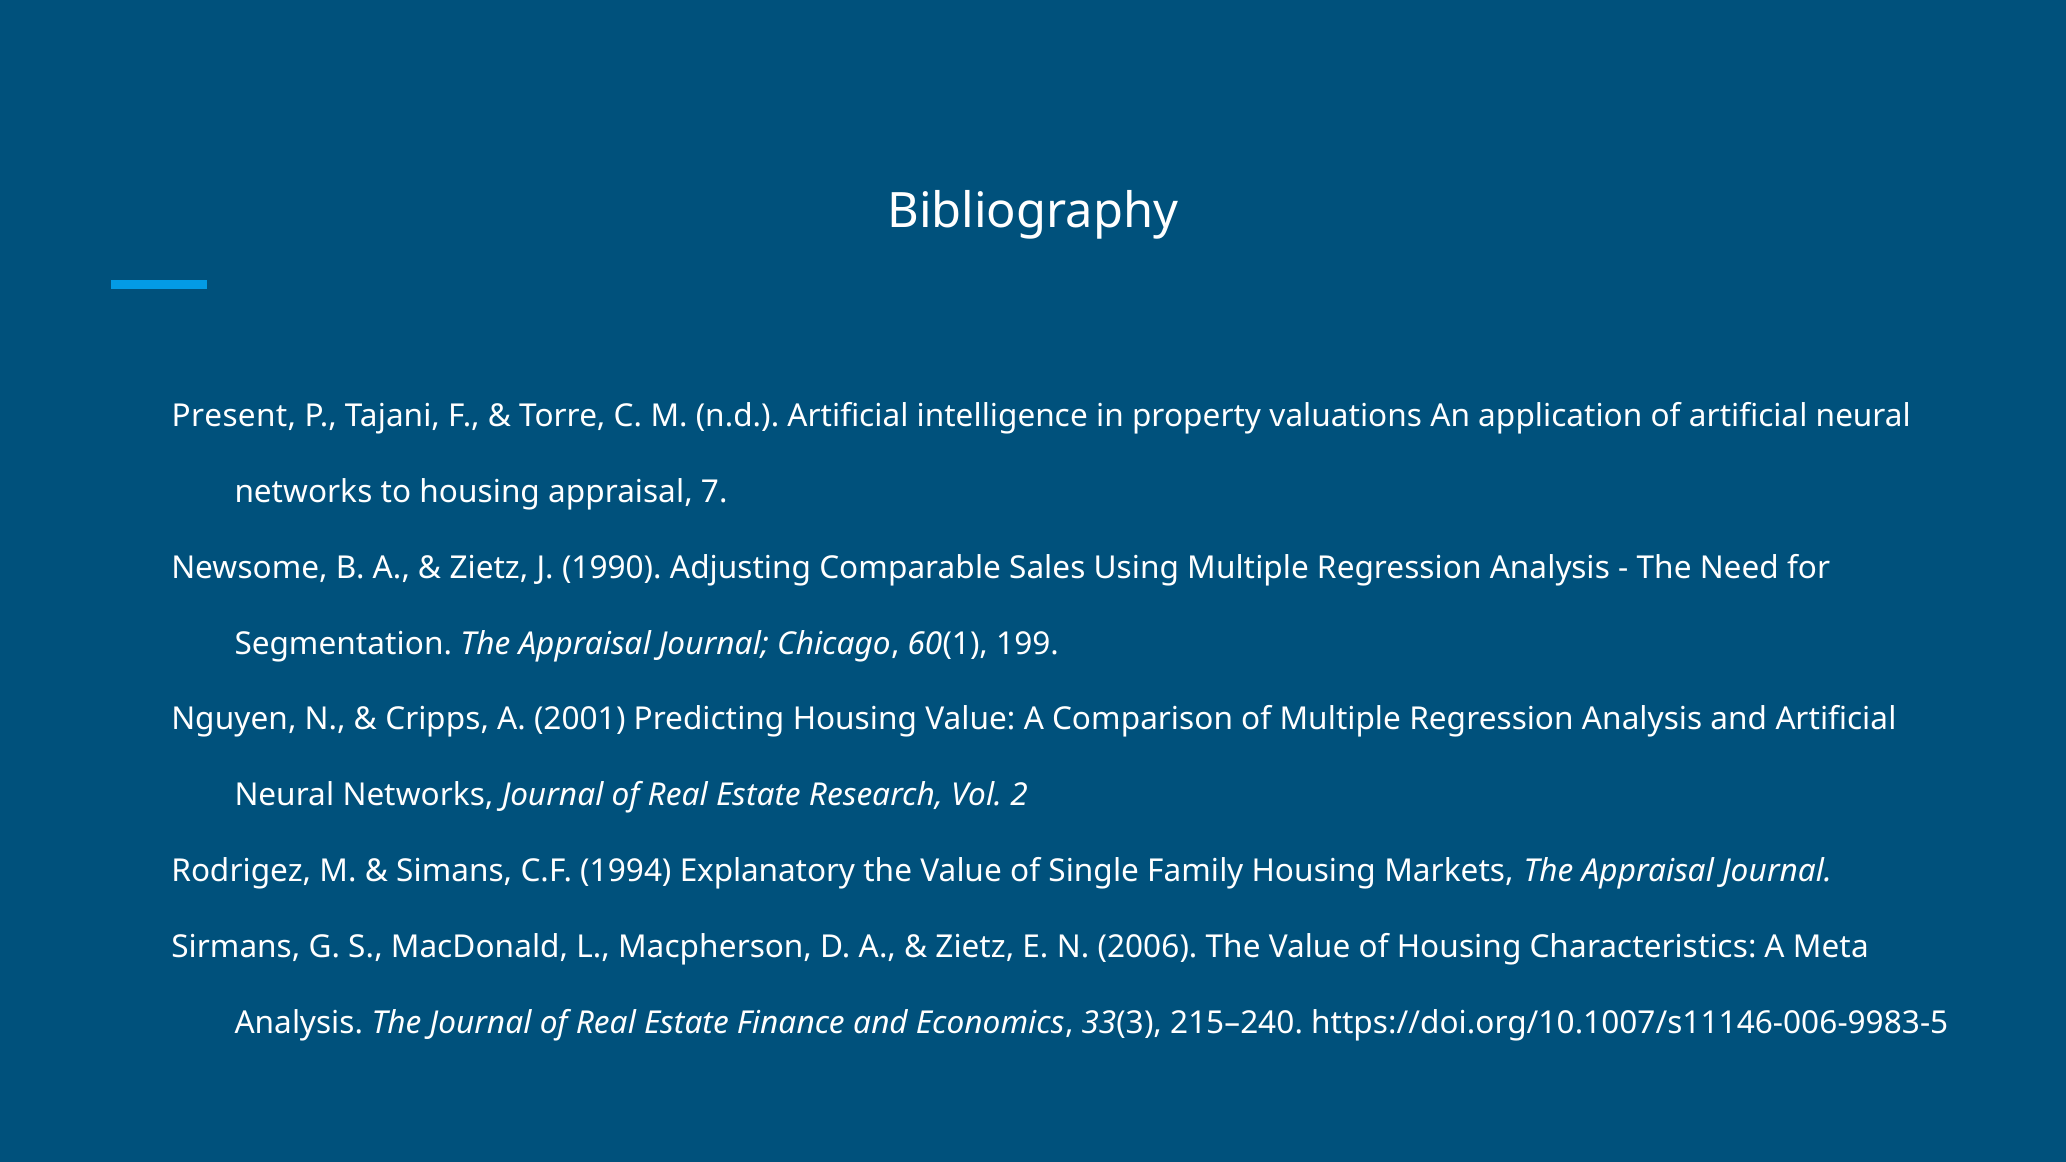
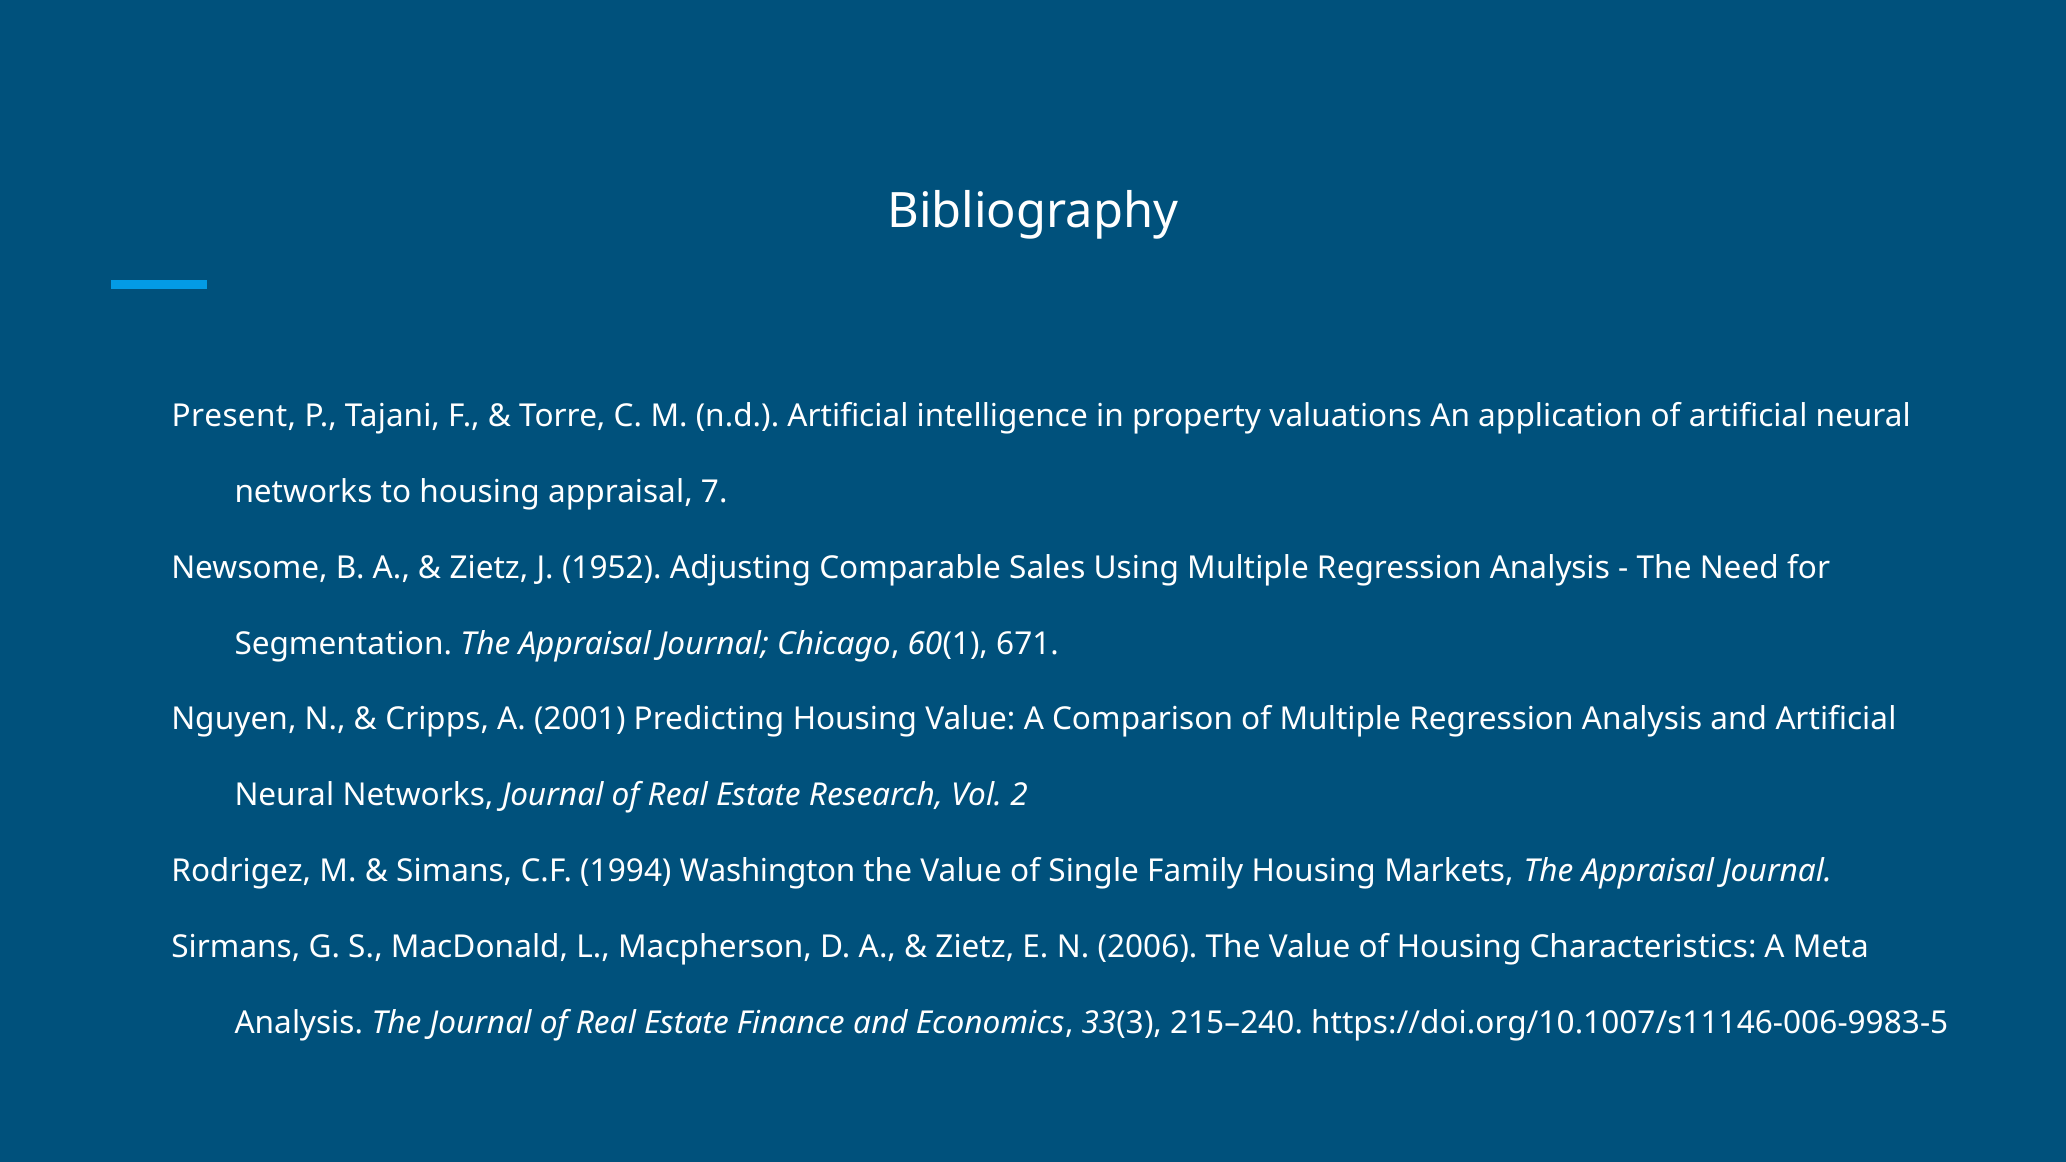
1990: 1990 -> 1952 (612, 568)
199: 199 -> 671 (1028, 644)
Explanatory: Explanatory -> Washington (768, 871)
